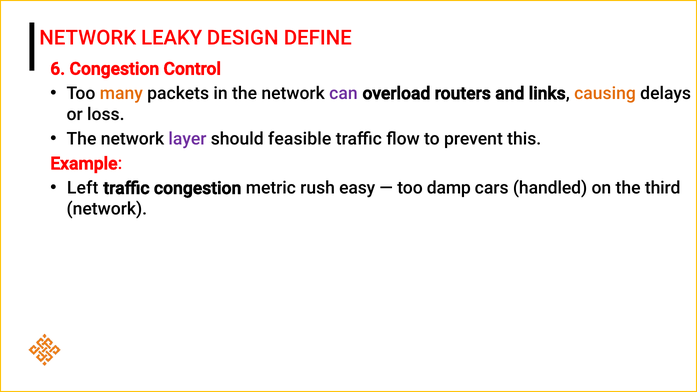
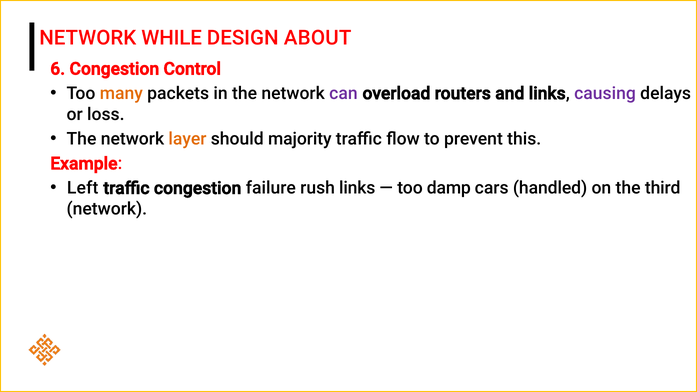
LEAKY: LEAKY -> WHILE (172, 38)
DEFINE: DEFINE -> ABOUT (318, 38)
causing colour: orange -> purple (605, 93)
layer colour: purple -> orange (187, 139)
feasible: feasible -> majority (300, 139)
metric: metric -> failure (271, 188)
rush easy: easy -> links (357, 188)
